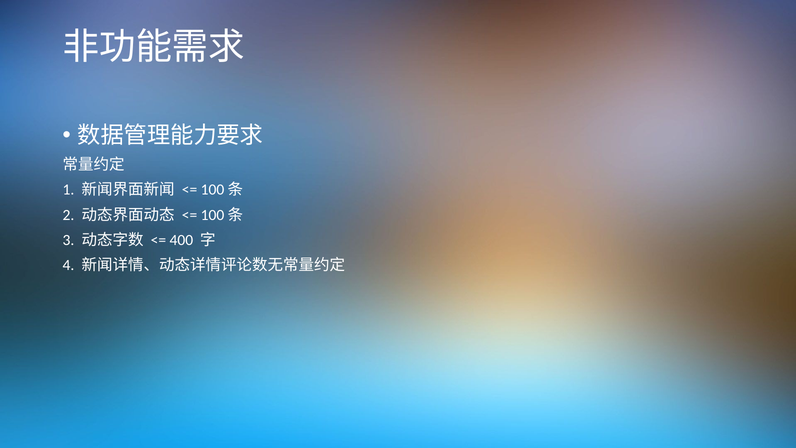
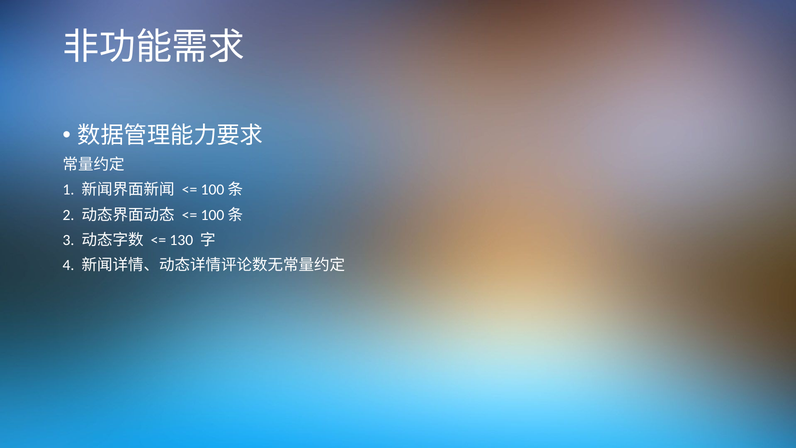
400: 400 -> 130 (181, 240)
